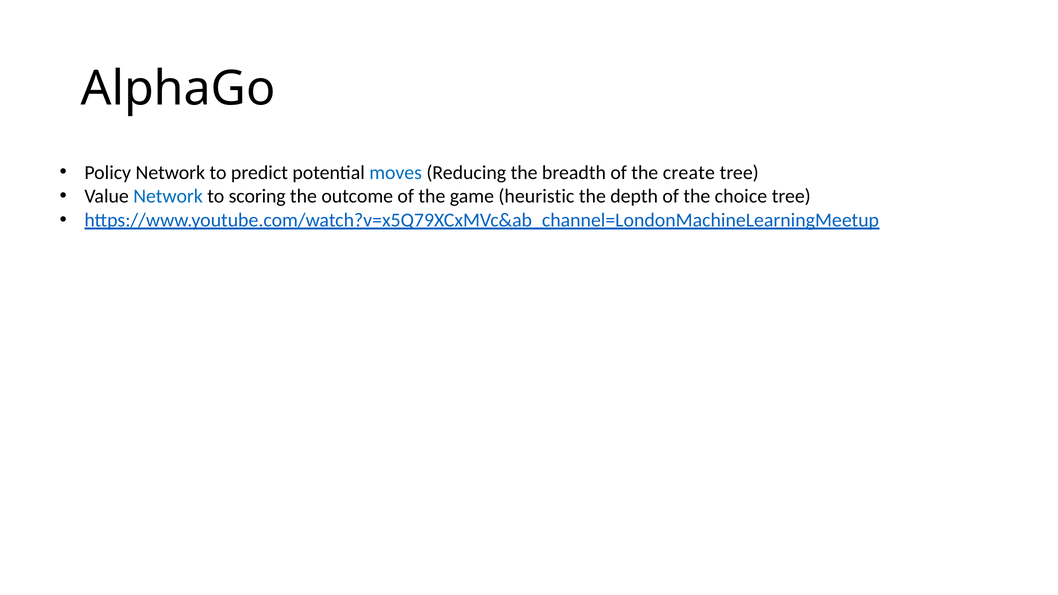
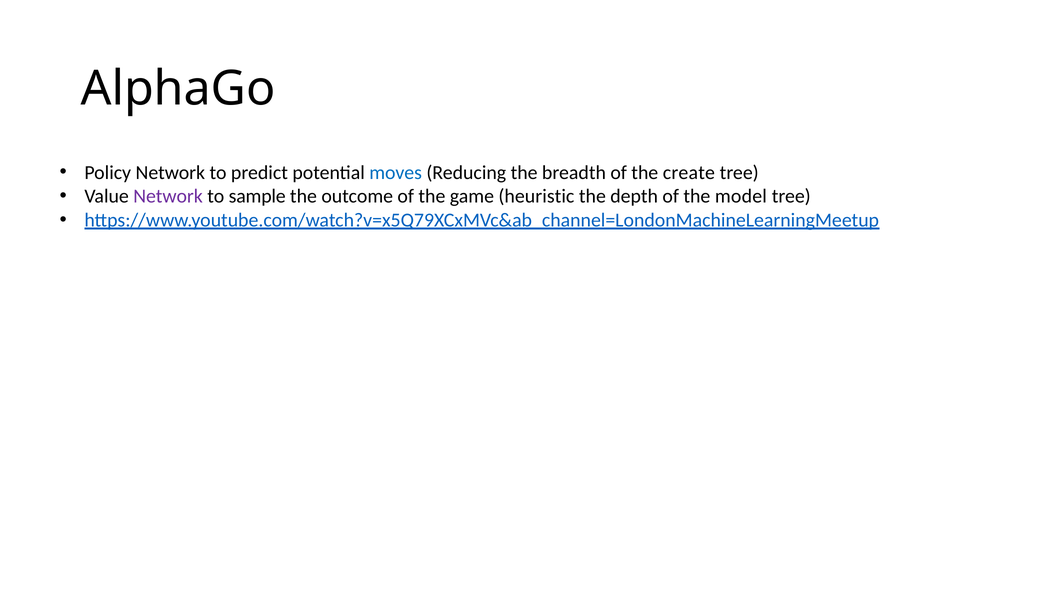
Network colour: blue -> purple (168, 196)
scoring: scoring -> sample (257, 196)
choice: choice -> model (741, 196)
